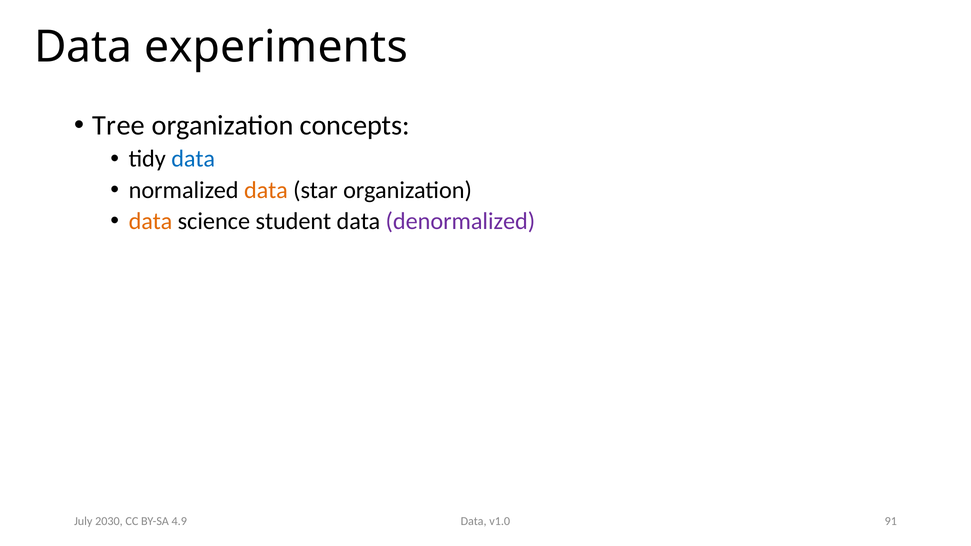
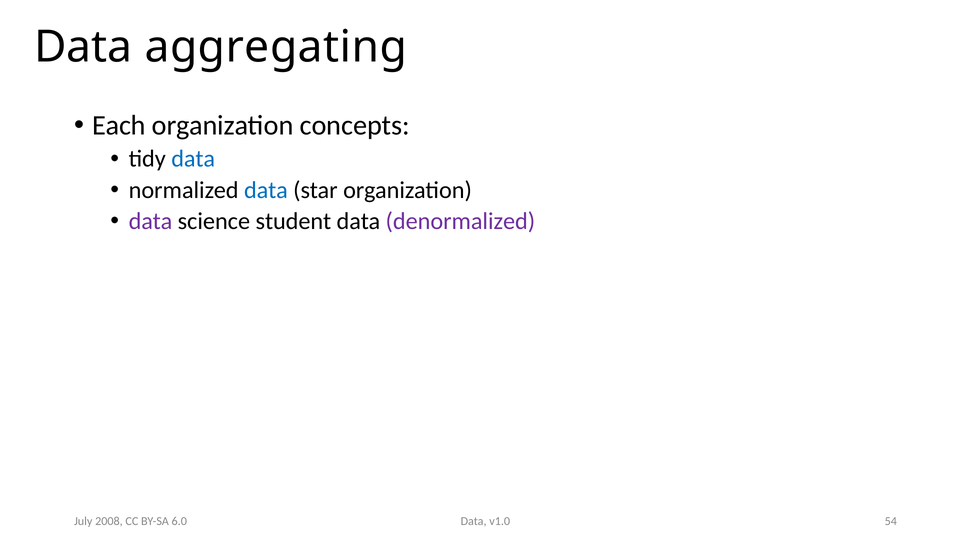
experiments: experiments -> aggregating (276, 47)
Tree: Tree -> Each (119, 126)
data colour: orange -> blue (266, 190)
data colour: orange -> purple (150, 222)
91: 91 -> 54 (891, 521)
2030: 2030 -> 2008 (109, 522)
4.9: 4.9 -> 6.0 (179, 522)
